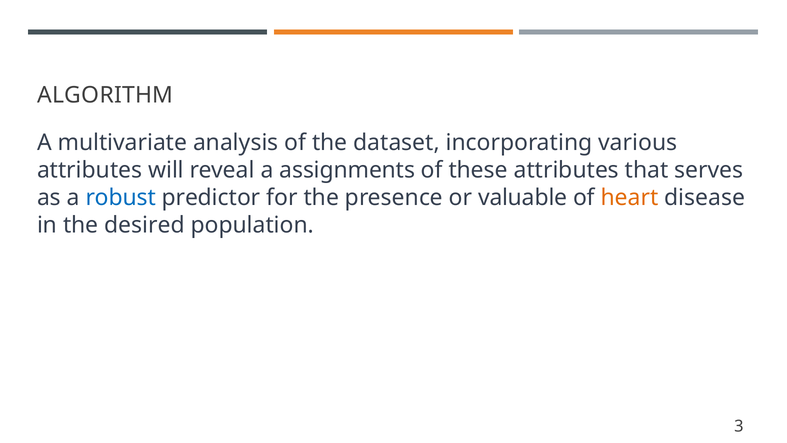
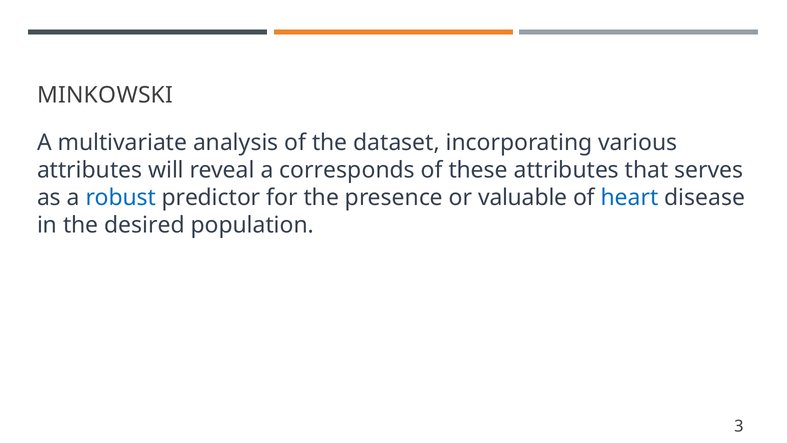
ALGORITHM: ALGORITHM -> MINKOWSKI (105, 95)
assignments: assignments -> corresponds (347, 170)
heart colour: orange -> blue (630, 198)
